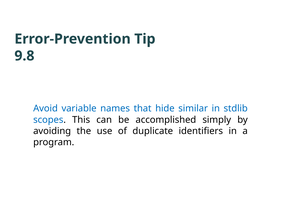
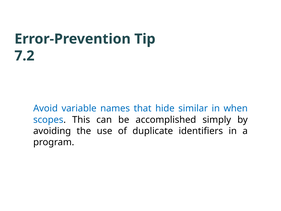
9.8: 9.8 -> 7.2 (24, 56)
stdlib: stdlib -> when (236, 108)
